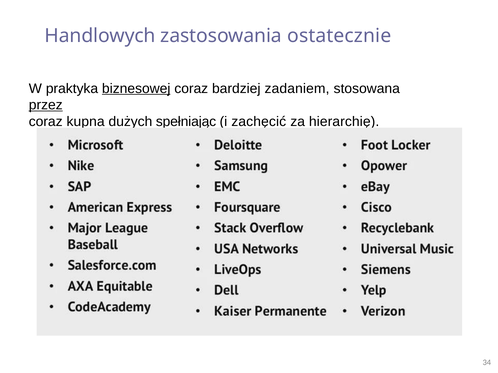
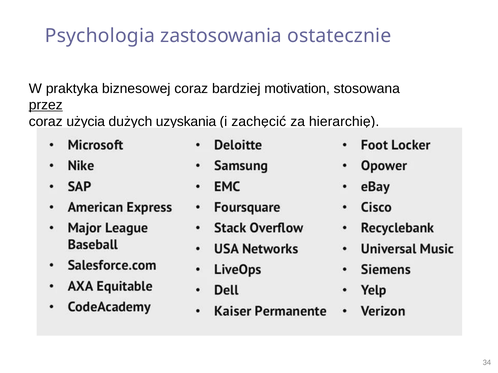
Handlowych: Handlowych -> Psychologia (100, 36)
biznesowej underline: present -> none (136, 89)
zadaniem: zadaniem -> motivation (297, 89)
kupna: kupna -> użycia (86, 122)
spełniając: spełniając -> uzyskania (186, 122)
